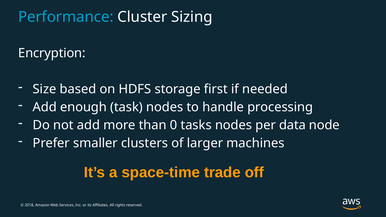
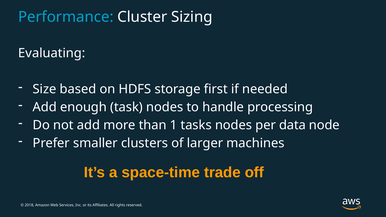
Encryption: Encryption -> Evaluating (52, 53)
0: 0 -> 1 (174, 125)
